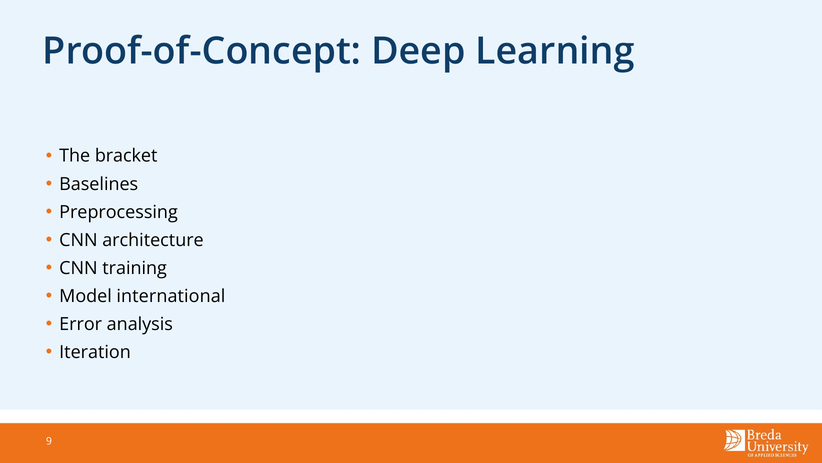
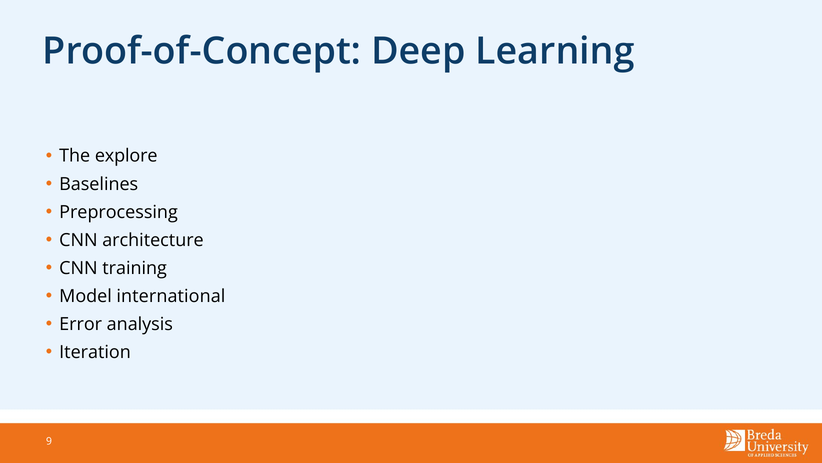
bracket: bracket -> explore (126, 156)
